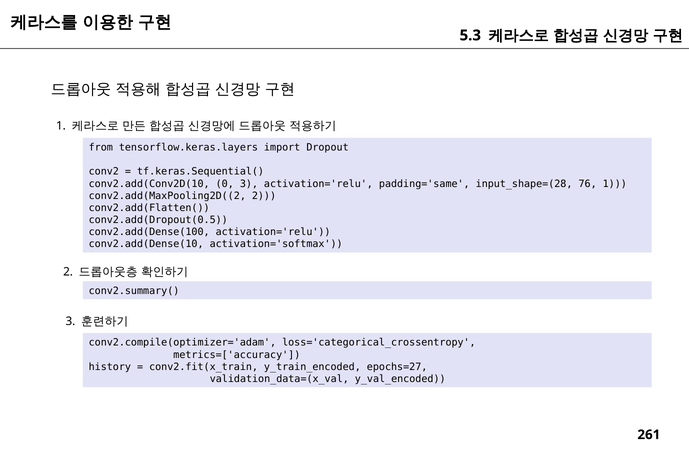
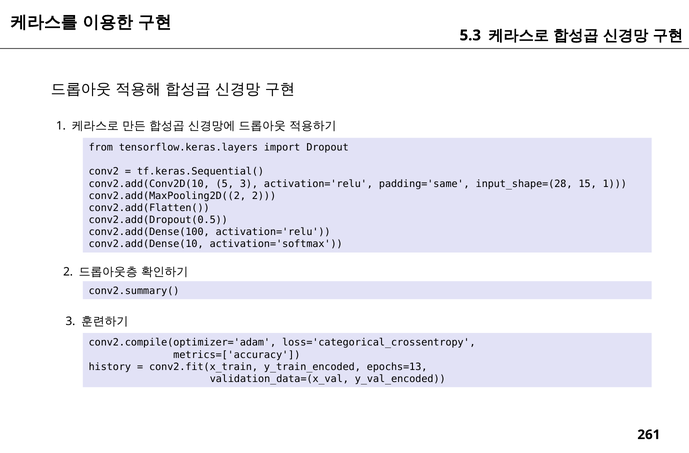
0: 0 -> 5 (225, 184)
76: 76 -> 15 (588, 184)
epochs=27: epochs=27 -> epochs=13 (397, 366)
